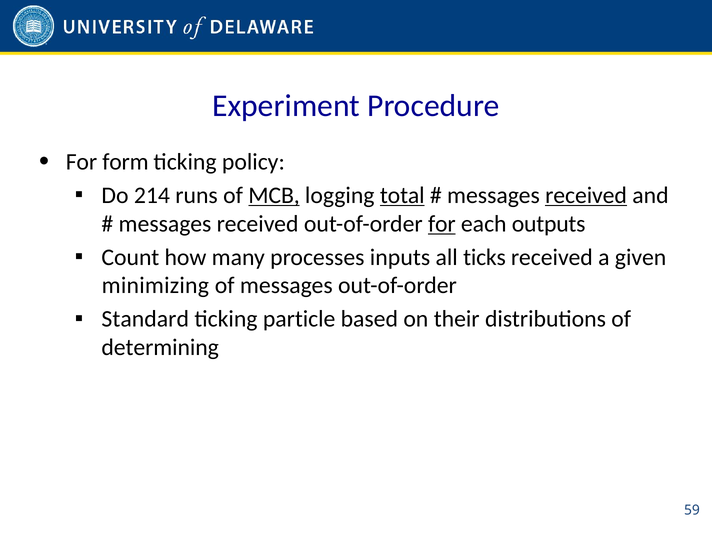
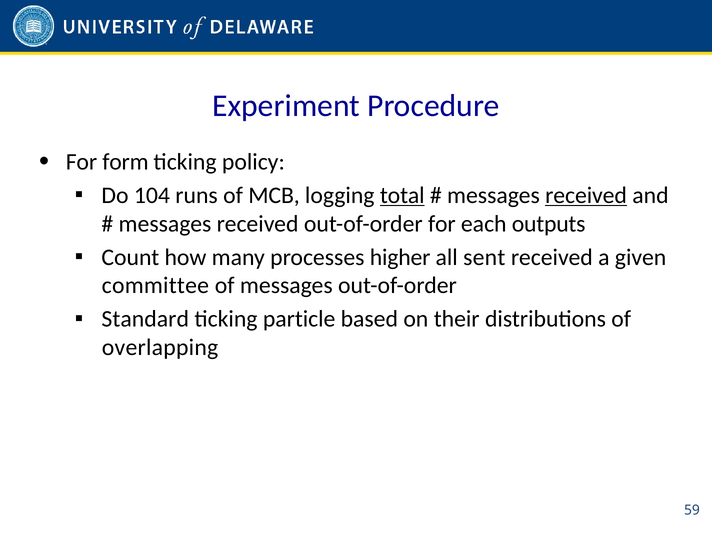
214: 214 -> 104 (152, 195)
MCB underline: present -> none (274, 195)
for underline: present -> none (442, 224)
inputs: inputs -> higher (400, 257)
ticks: ticks -> sent (484, 257)
minimizing: minimizing -> committee (155, 286)
determining: determining -> overlapping (160, 348)
